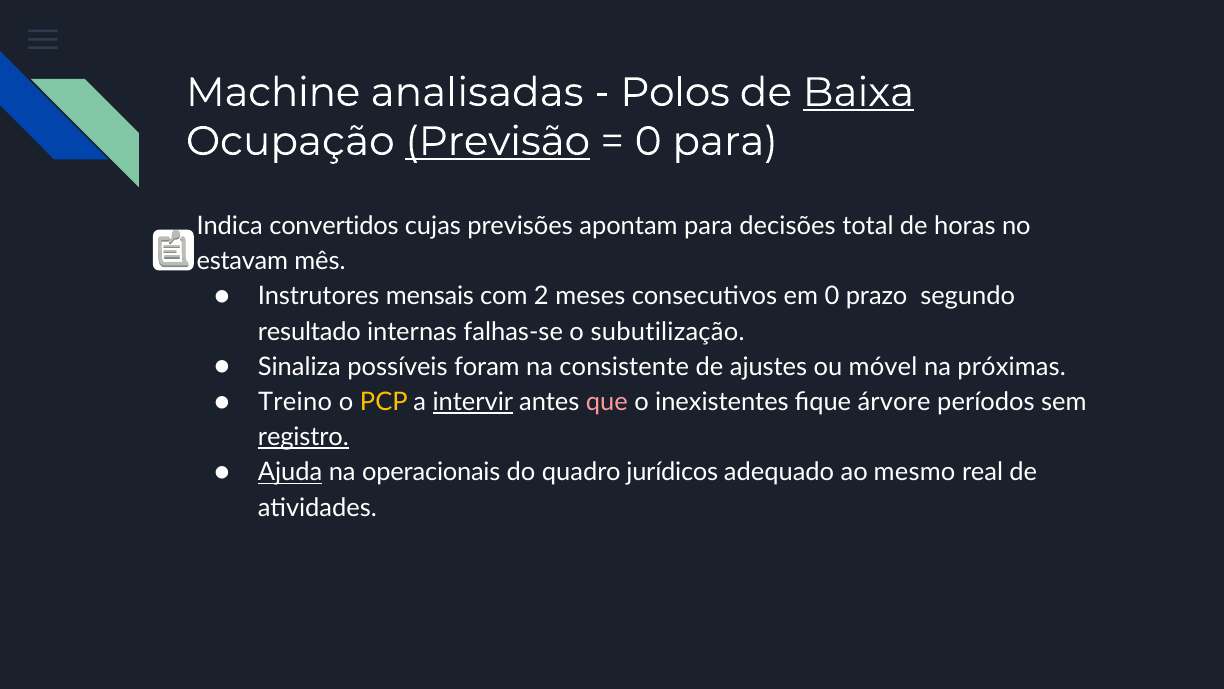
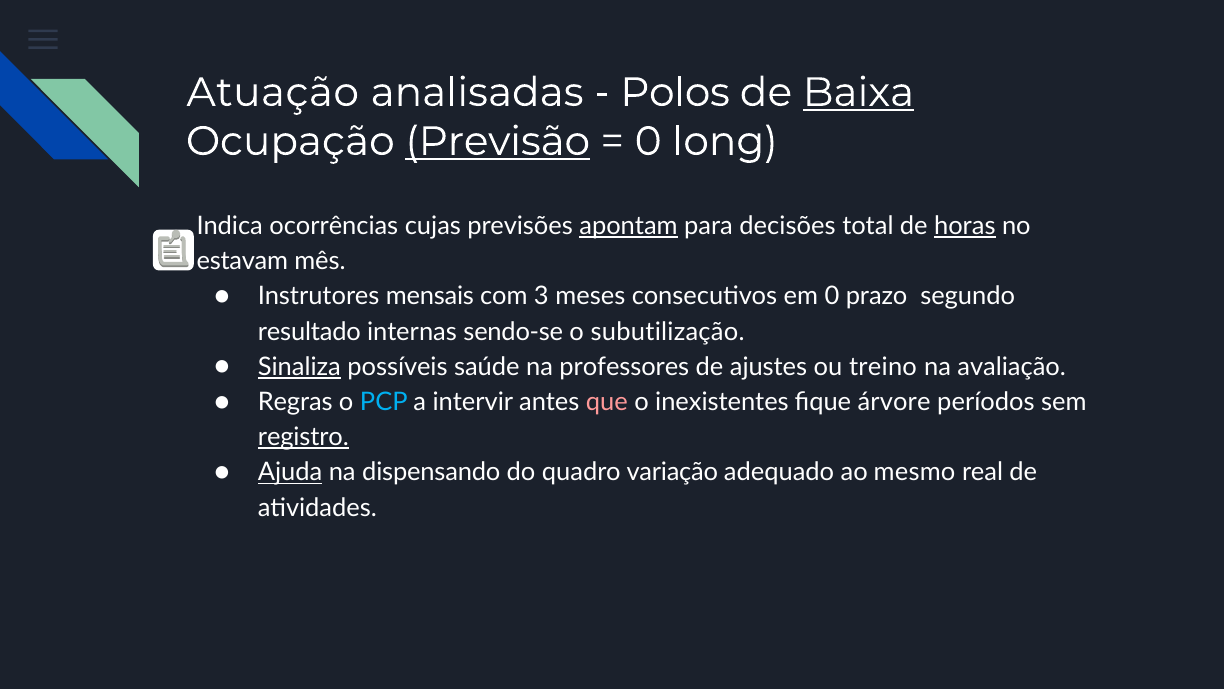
Machine: Machine -> Atuação (273, 92)
0 para: para -> long (725, 141)
convertidos: convertidos -> ocorrências (334, 226)
apontam underline: none -> present (628, 226)
horas underline: none -> present (965, 226)
2: 2 -> 3 (541, 296)
falhas-se: falhas-se -> sendo-se (513, 331)
Sinaliza underline: none -> present (299, 367)
foram: foram -> saúde (487, 367)
consistente: consistente -> professores (624, 367)
móvel: móvel -> treino (883, 367)
próximas: próximas -> avaliação (1012, 367)
Treino: Treino -> Regras (295, 402)
PCP colour: yellow -> light blue (384, 402)
intervir underline: present -> none (473, 402)
operacionais: operacionais -> dispensando (431, 472)
jurídicos: jurídicos -> variação (672, 472)
